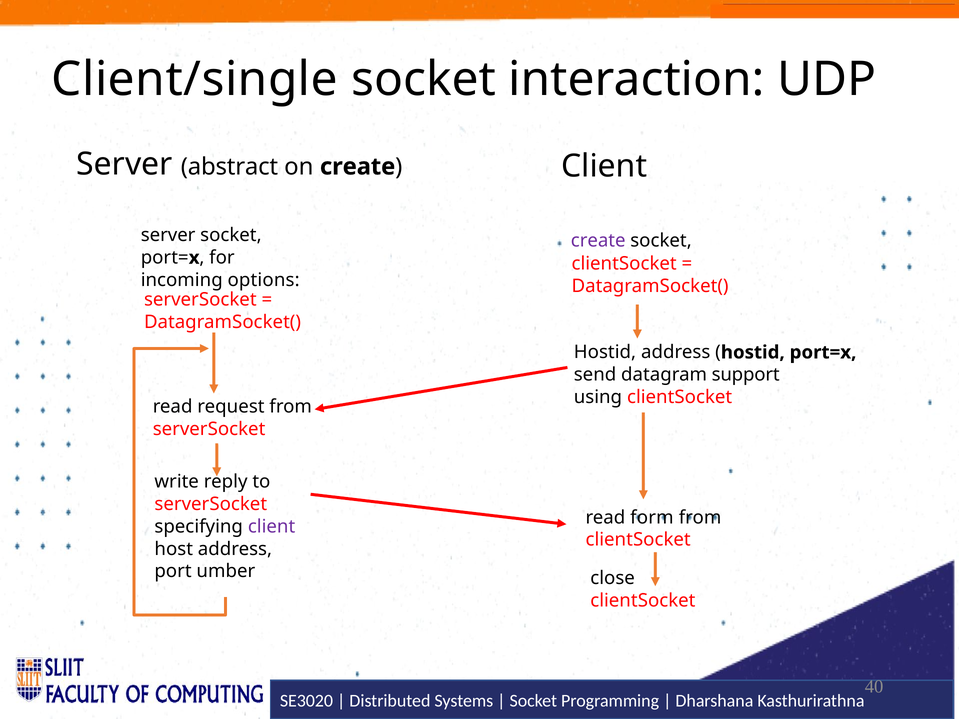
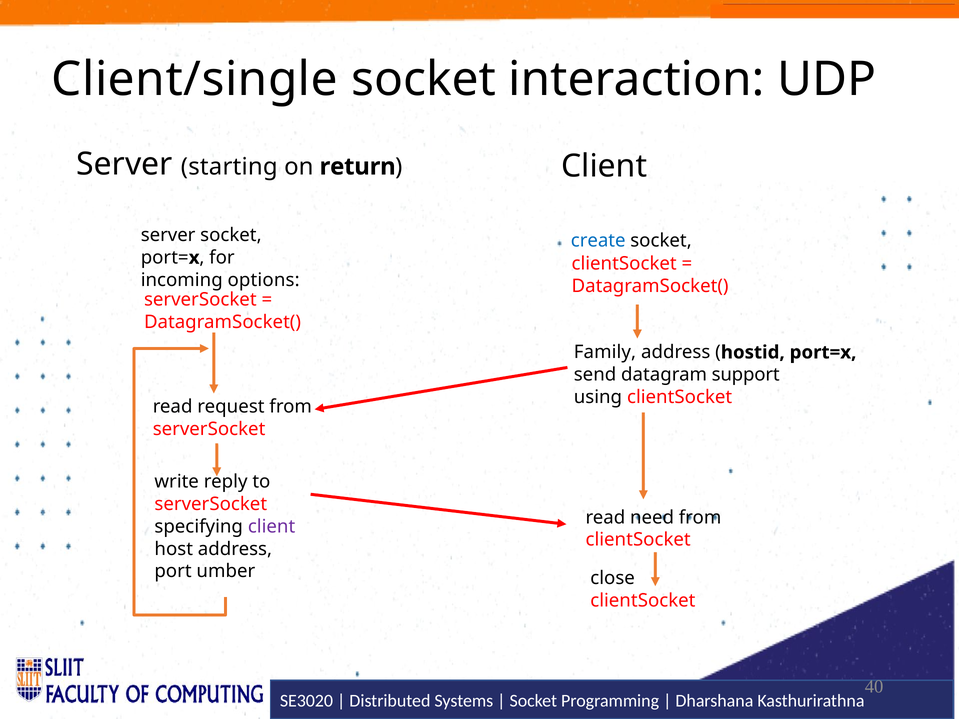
abstract: abstract -> starting (229, 167)
on create: create -> return (358, 167)
create colour: purple -> blue (598, 241)
Hostid: Hostid -> Family (605, 352)
form: form -> need (652, 518)
